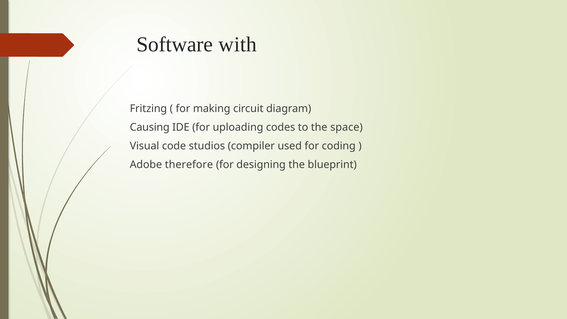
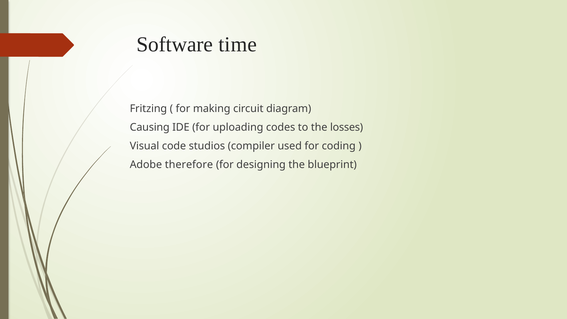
with: with -> time (238, 45)
space: space -> losses (347, 127)
